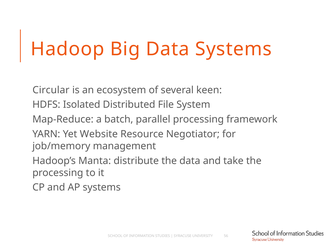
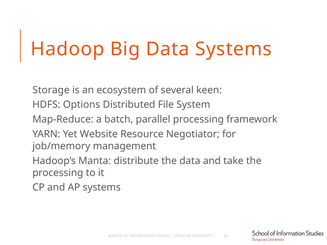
Circular: Circular -> Storage (51, 90)
Isolated: Isolated -> Options (82, 105)
